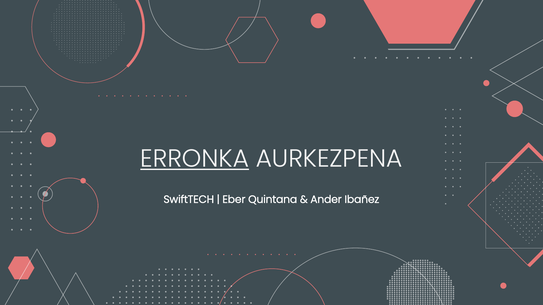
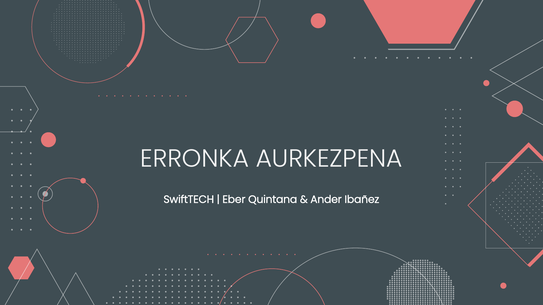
ERRONKA underline: present -> none (195, 159)
